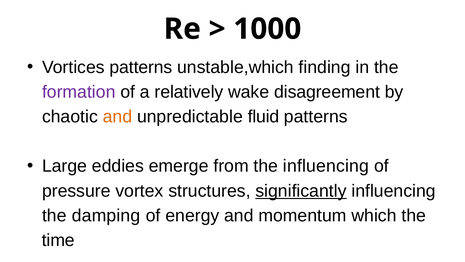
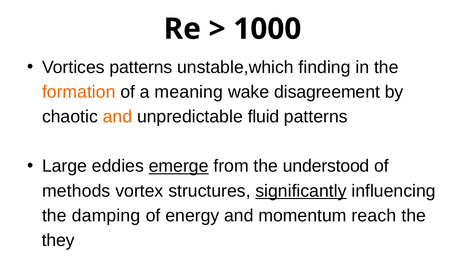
formation colour: purple -> orange (79, 92)
relatively: relatively -> meaning (189, 92)
emerge underline: none -> present (179, 166)
the influencing: influencing -> understood (326, 166)
pressure: pressure -> methods (76, 191)
which: which -> reach (374, 215)
time: time -> they (58, 240)
